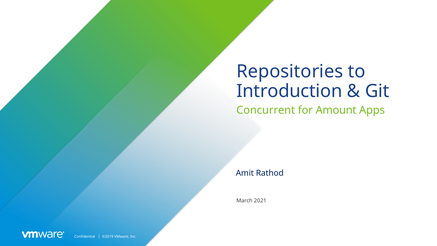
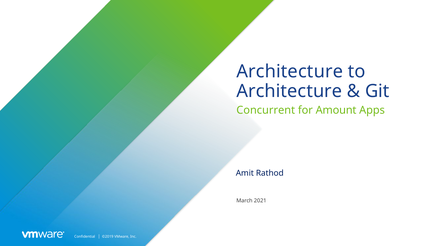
Repositories: Repositories -> Architecture (290, 71)
Introduction: Introduction -> Architecture (289, 91)
